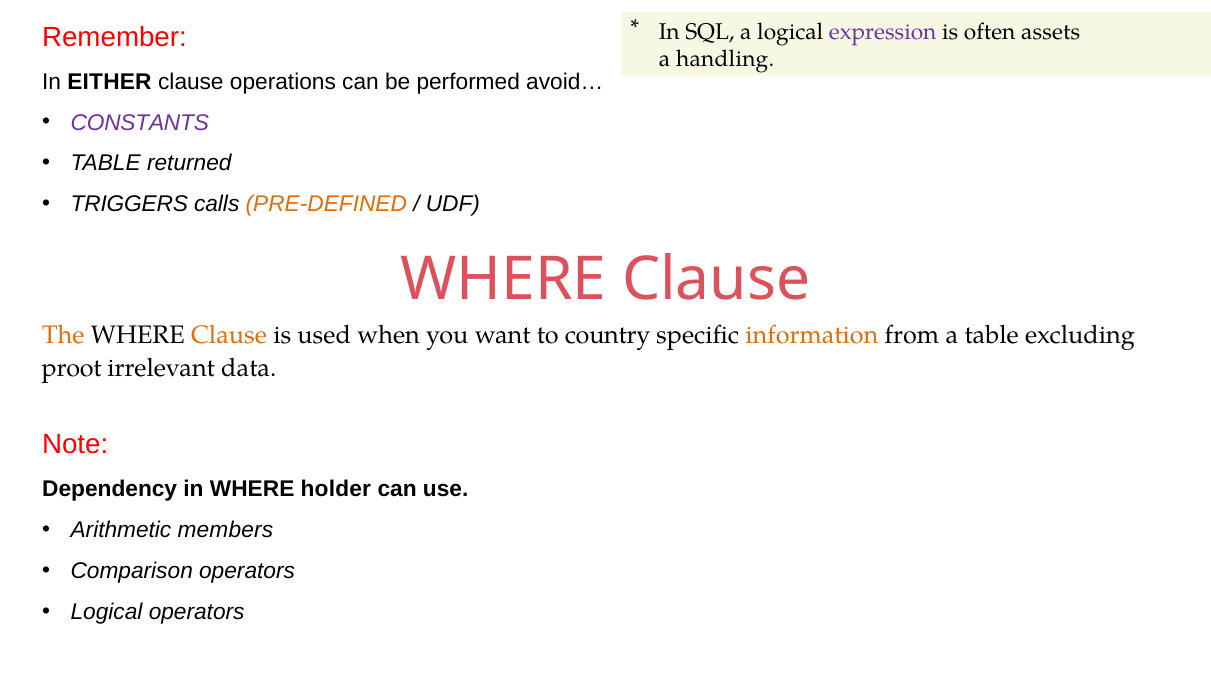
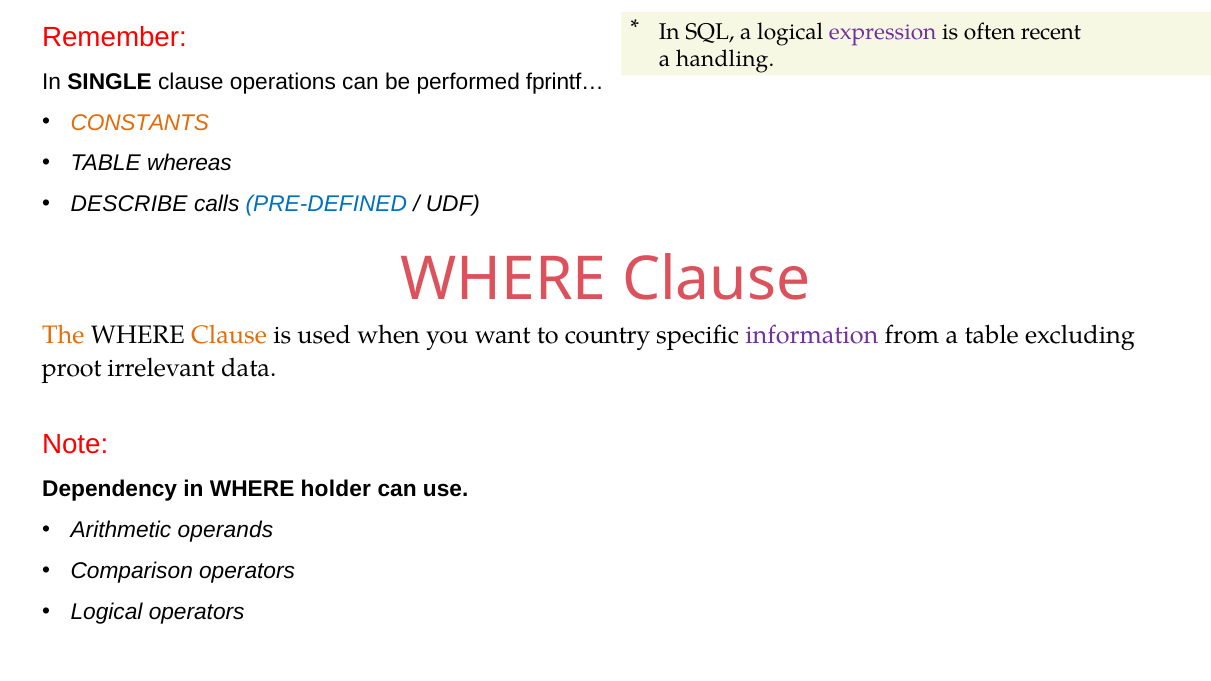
assets: assets -> recent (1051, 32)
EITHER: EITHER -> SINGLE (110, 82)
avoid…: avoid… -> fprintf… (565, 82)
CONSTANTS colour: purple -> orange (140, 123)
returned: returned -> whereas (189, 163)
TRIGGERS: TRIGGERS -> DESCRIBE (129, 204)
PRE-DEFINED colour: orange -> blue (326, 204)
information colour: orange -> purple (812, 335)
members: members -> operands (225, 530)
